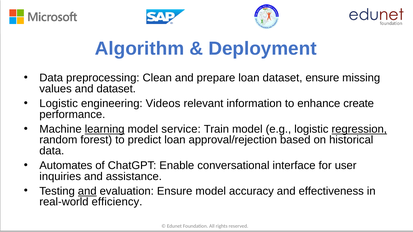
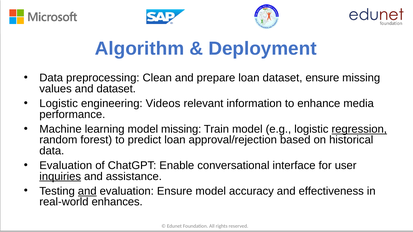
create: create -> media (359, 104)
learning underline: present -> none (105, 129)
model service: service -> missing (181, 129)
Automates: Automates -> Evaluation (66, 166)
inquiries underline: none -> present (60, 177)
efficiency: efficiency -> enhances (117, 202)
